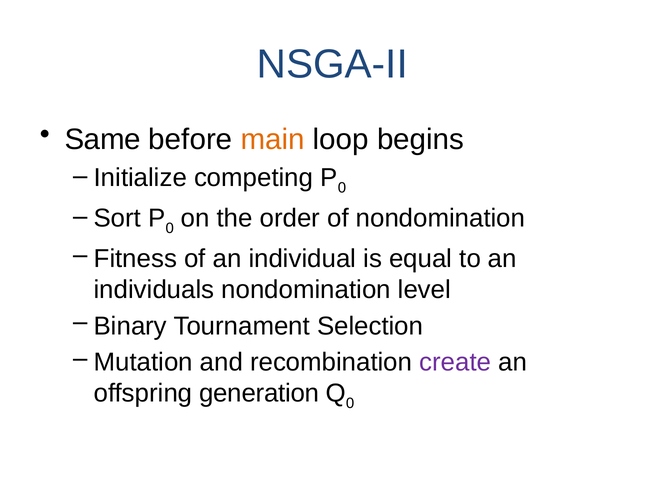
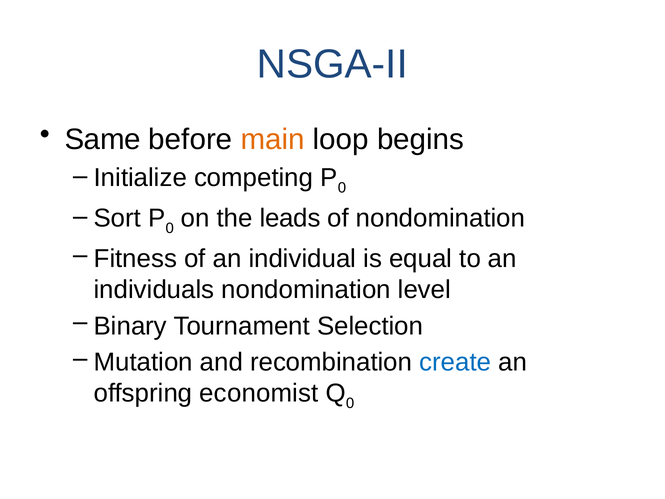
order: order -> leads (290, 218)
create colour: purple -> blue (455, 362)
generation: generation -> economist (259, 393)
